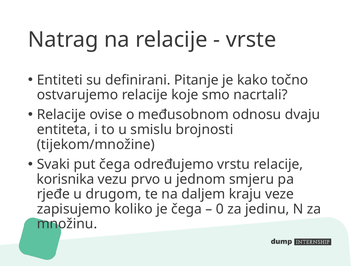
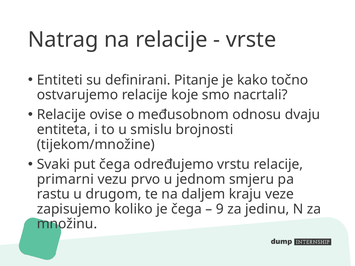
korisnika: korisnika -> primarni (65, 179)
rjeđe: rjeđe -> rastu (53, 194)
0: 0 -> 9 (220, 209)
